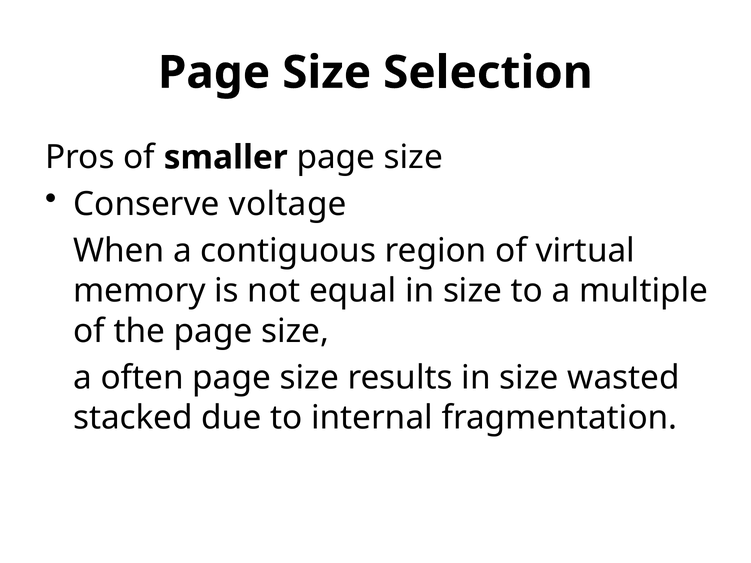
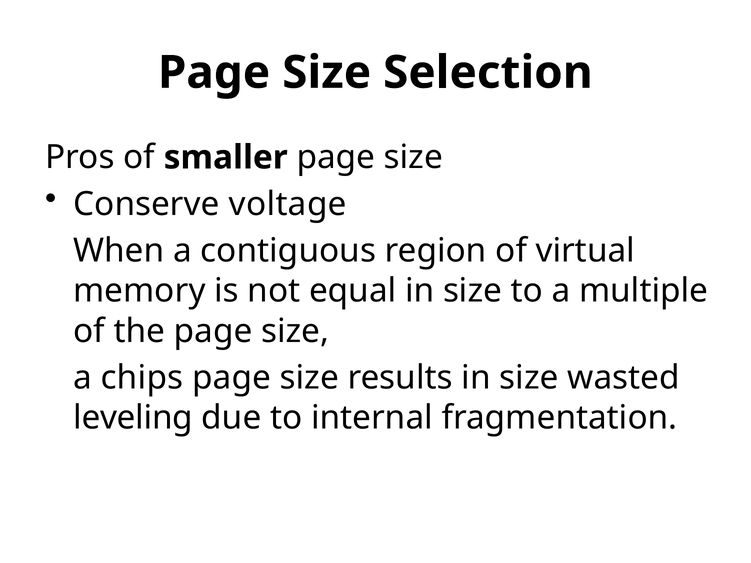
often: often -> chips (142, 378)
stacked: stacked -> leveling (133, 418)
